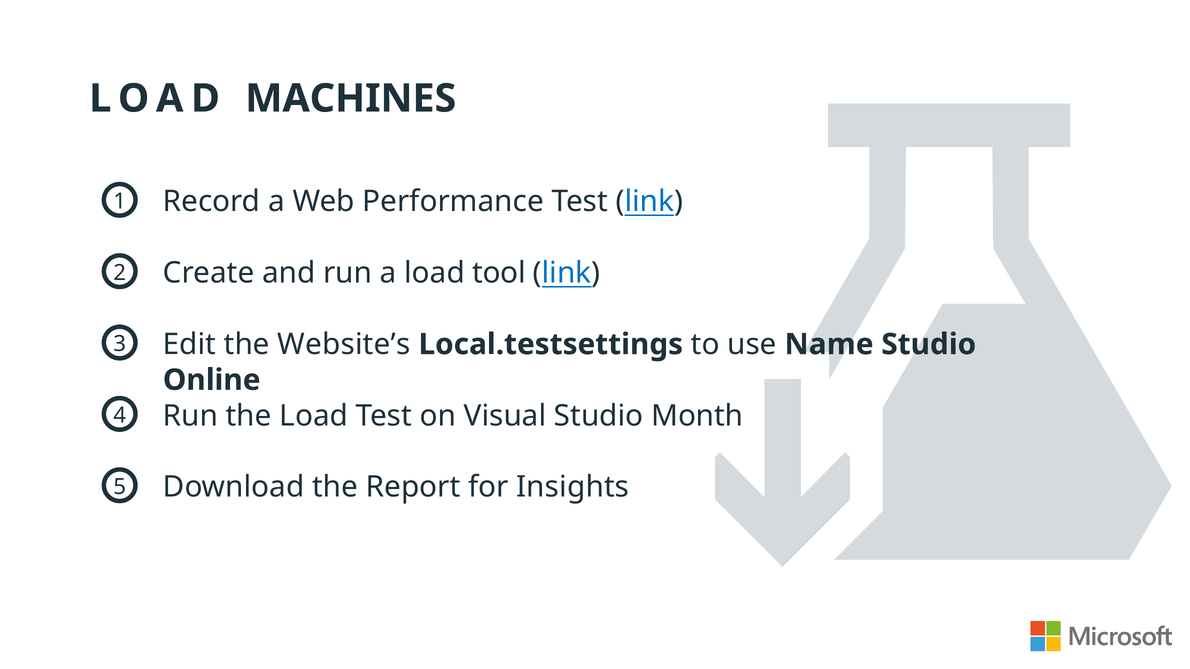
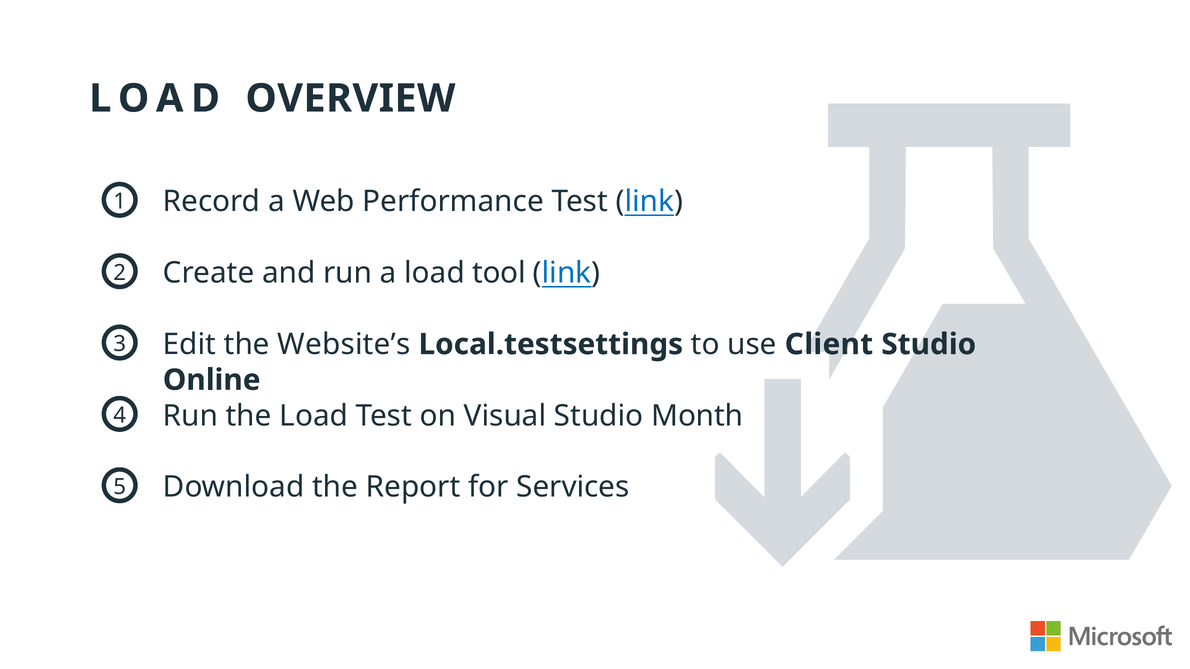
MACHINES: MACHINES -> OVERVIEW (350, 99)
Name: Name -> Client (829, 345)
Insights: Insights -> Services (573, 487)
